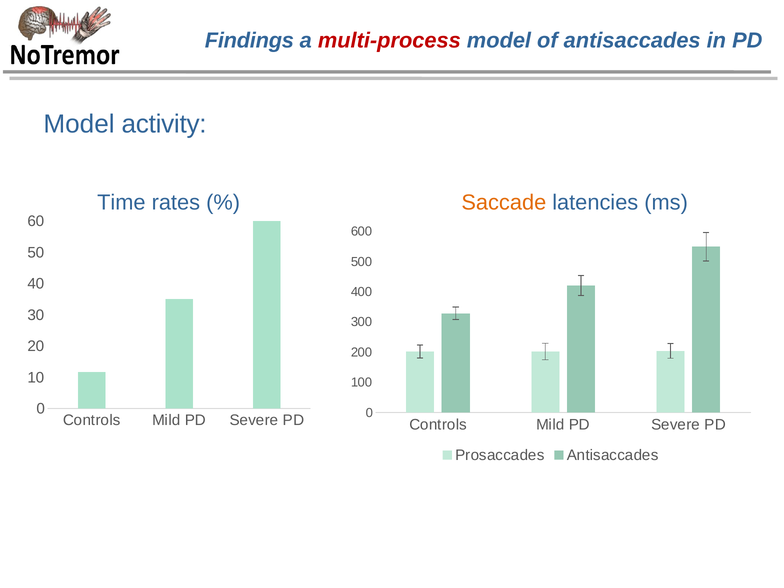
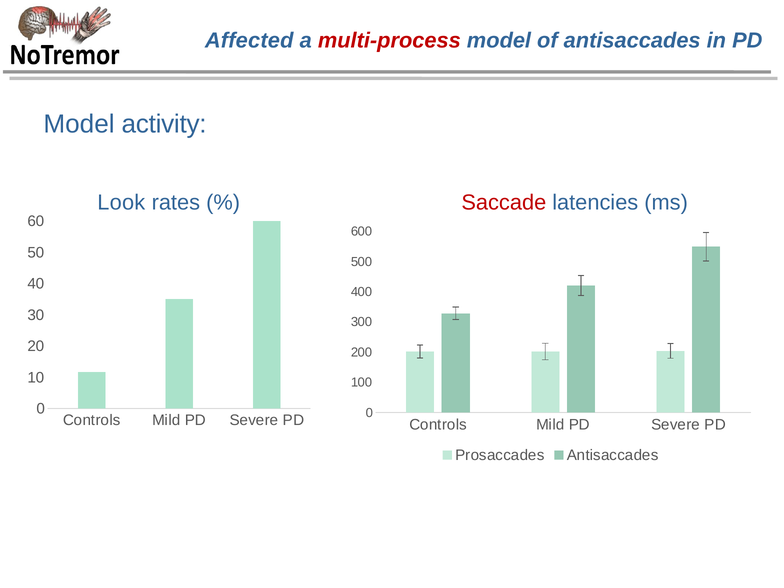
Findings: Findings -> Affected (249, 41)
Time: Time -> Look (121, 202)
Saccade colour: orange -> red (504, 202)
